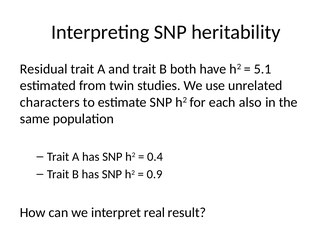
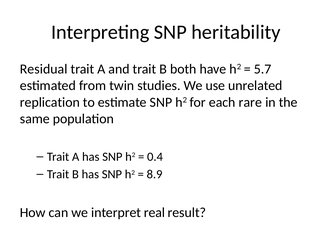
5.1: 5.1 -> 5.7 (263, 69)
characters: characters -> replication (50, 102)
also: also -> rare (250, 102)
0.9: 0.9 -> 8.9 (155, 174)
